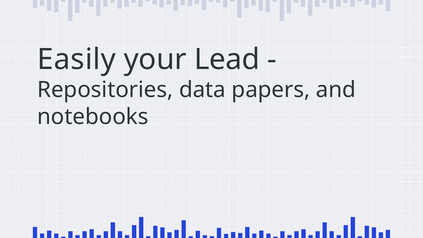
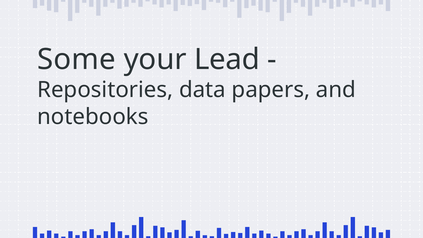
Easily: Easily -> Some (77, 59)
